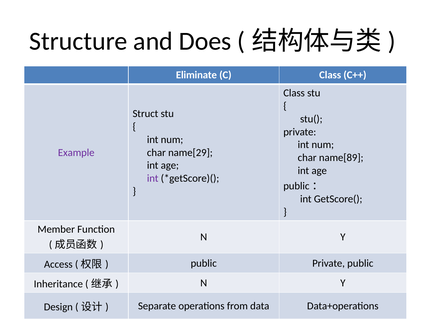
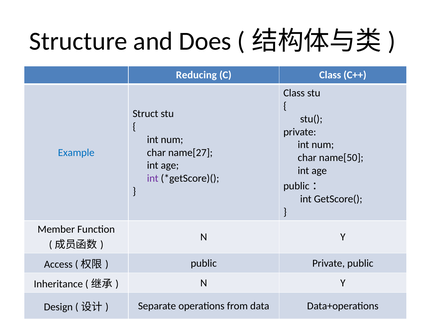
Eliminate: Eliminate -> Reducing (196, 75)
Example colour: purple -> blue (76, 152)
name[29: name[29 -> name[27 (190, 152)
name[89: name[89 -> name[50 (341, 158)
